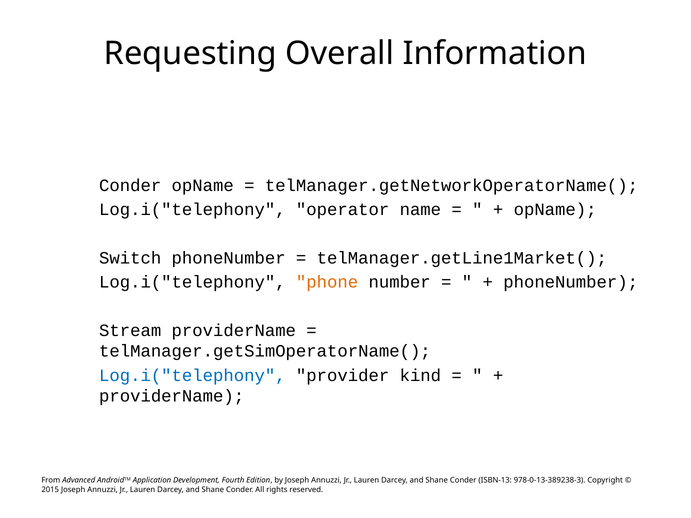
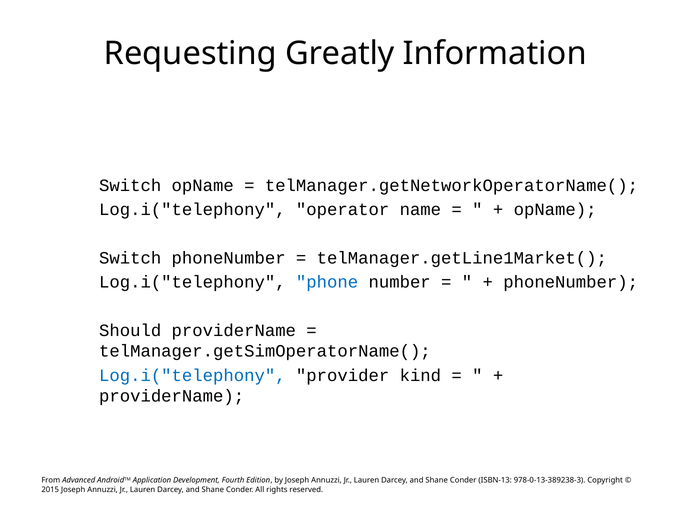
Overall: Overall -> Greatly (340, 54)
Conder: Conder -> Switch (130, 185)
phone colour: orange -> blue (327, 282)
Stream: Stream -> Should (130, 331)
